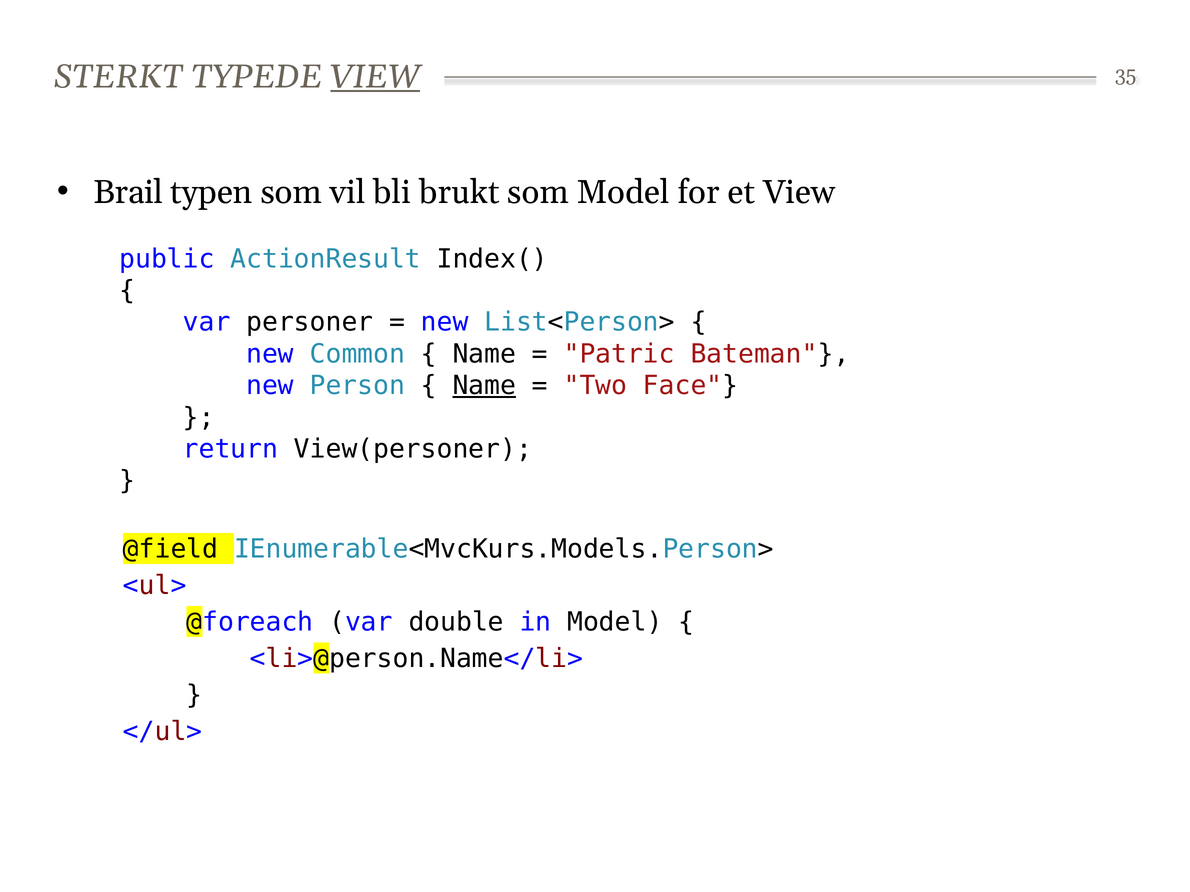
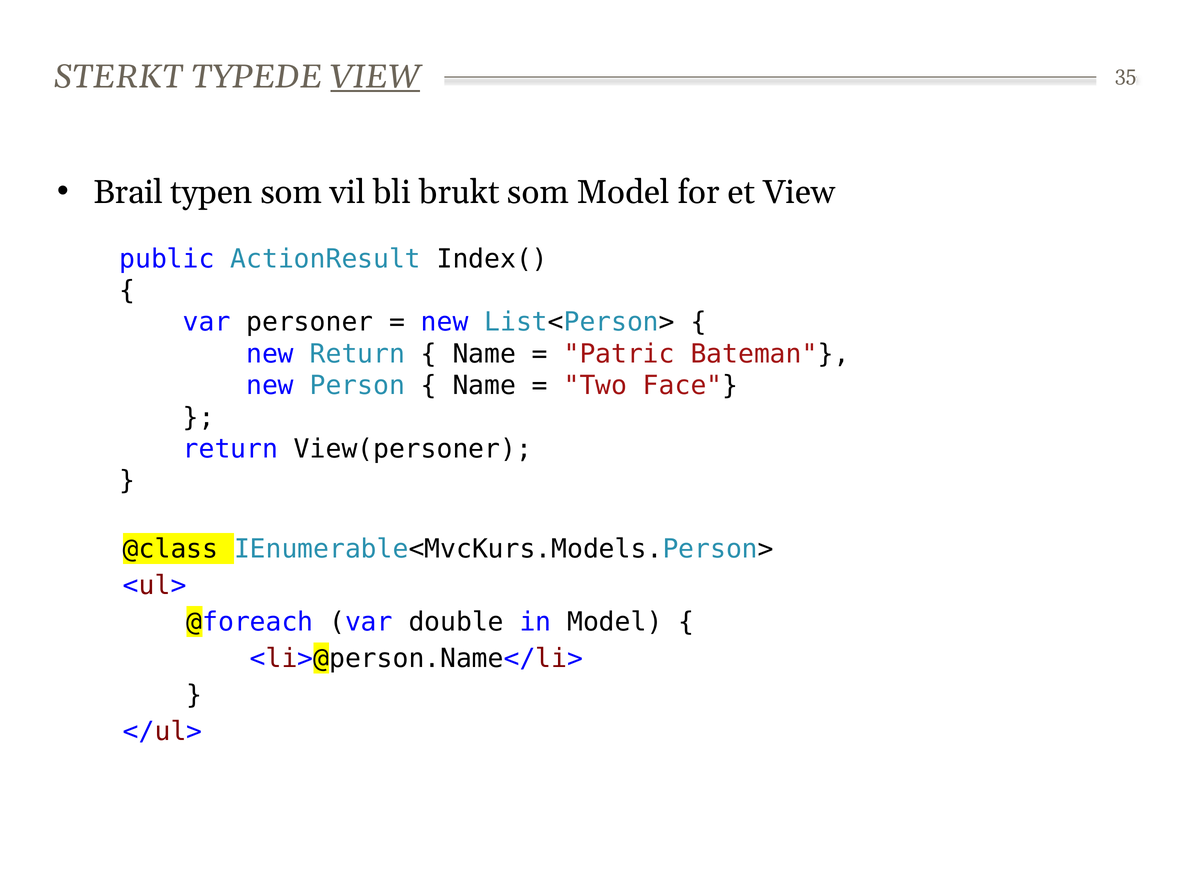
new Common: Common -> Return (357, 354)
Name underline: present -> none (484, 386)
@field: @field -> @class (171, 549)
